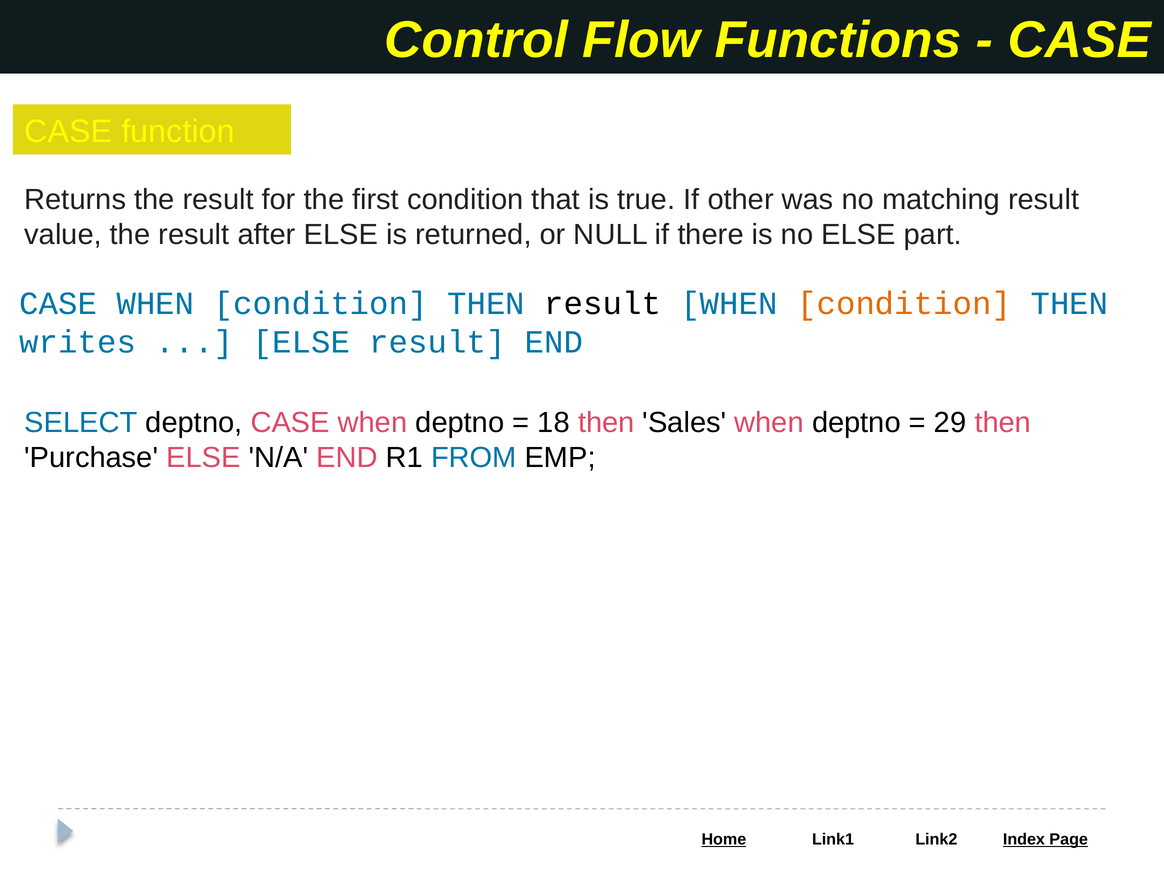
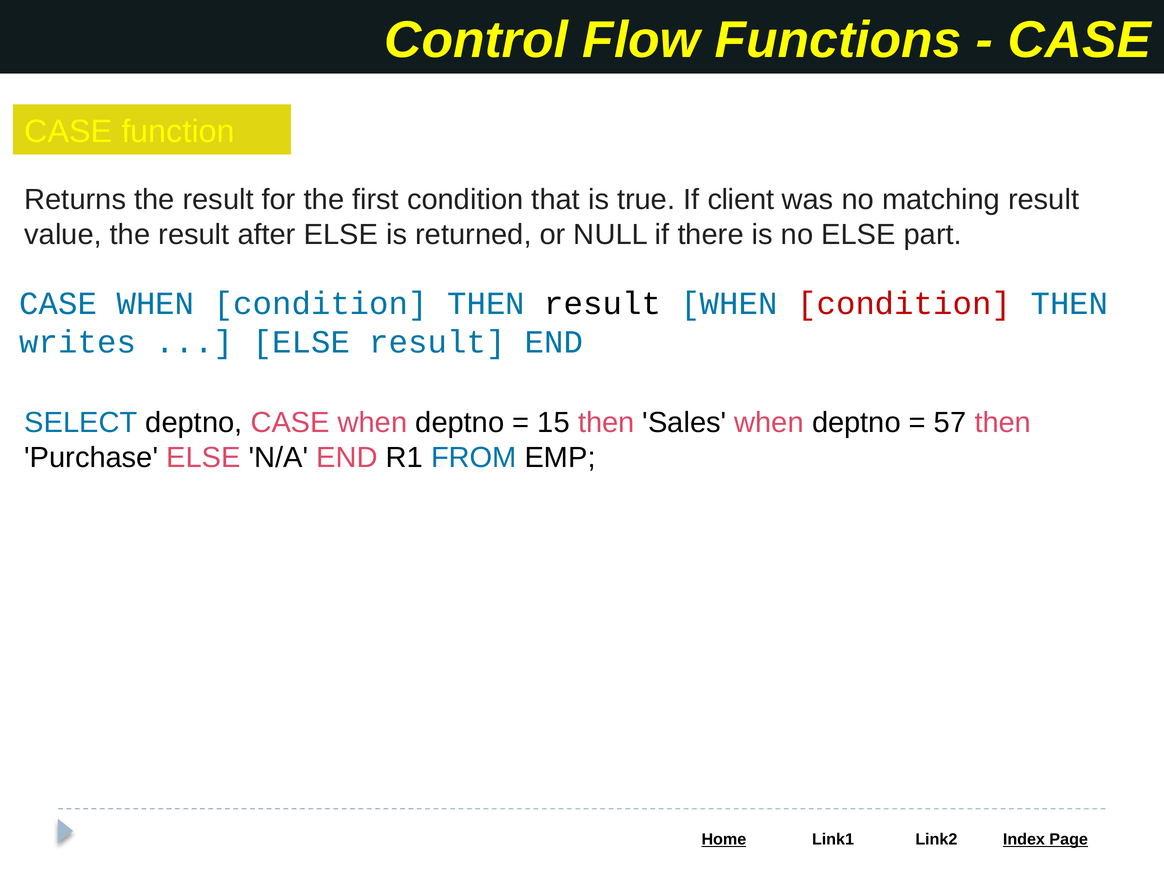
other: other -> client (741, 200)
condition colour: orange -> red (904, 303)
18: 18 -> 15 (554, 423)
29: 29 -> 57 (950, 423)
